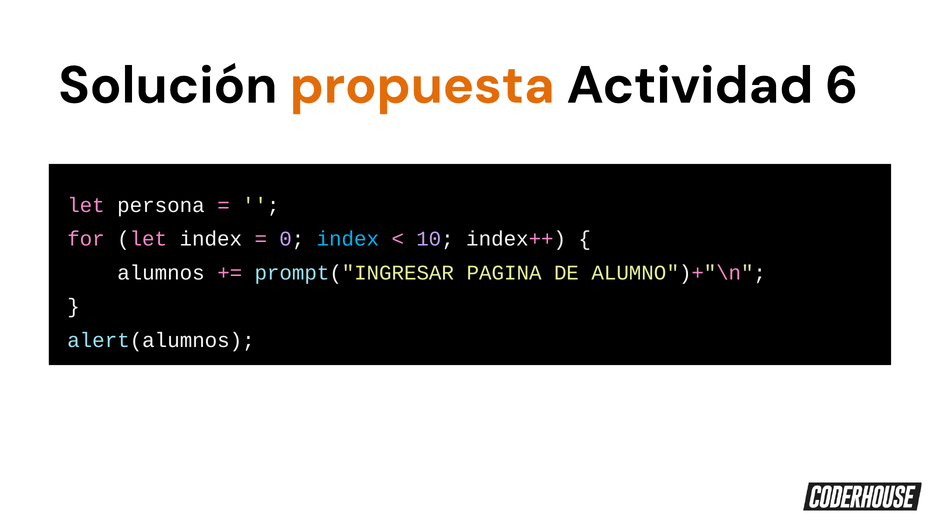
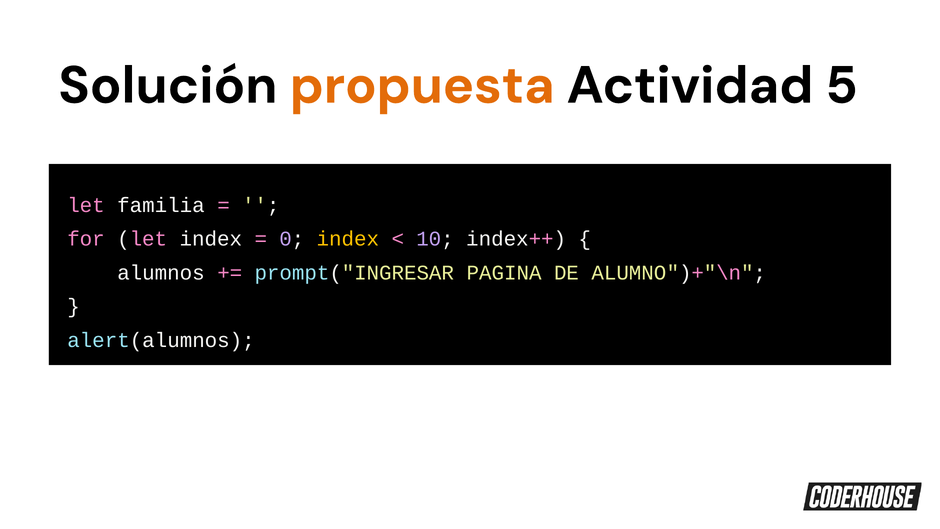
6: 6 -> 5 (842, 85)
persona: persona -> familia (161, 205)
index colour: light blue -> yellow (348, 239)
